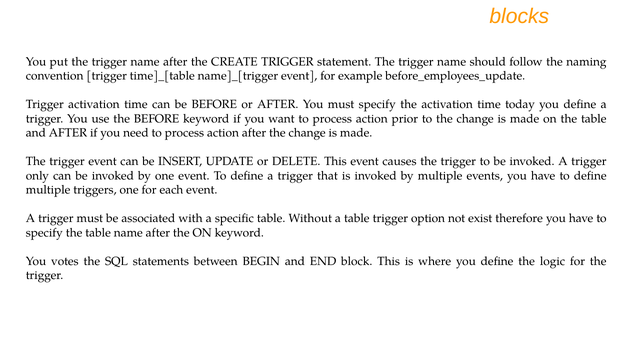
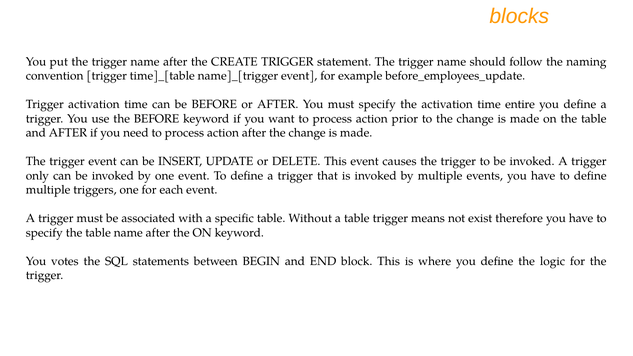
today: today -> entire (520, 105)
option: option -> means (428, 218)
